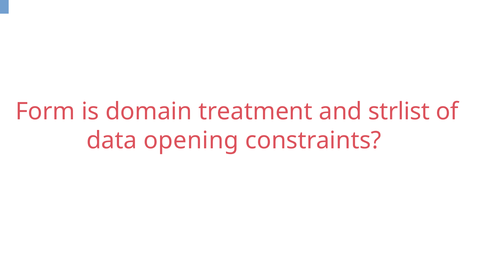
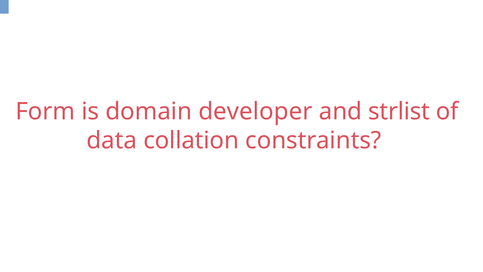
treatment: treatment -> developer (255, 112)
opening: opening -> collation (191, 141)
